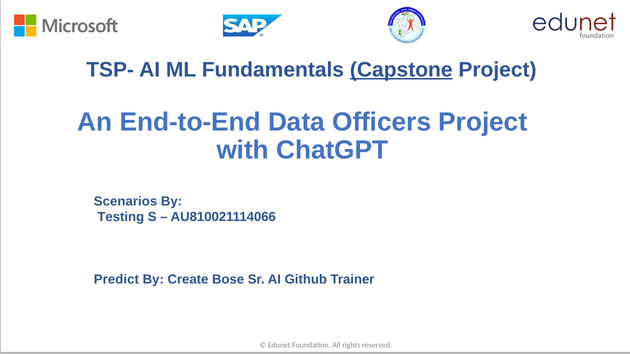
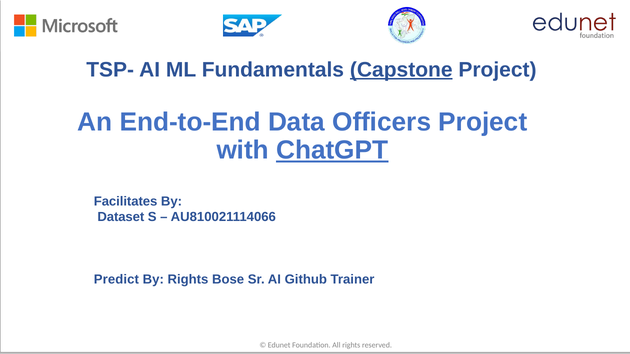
ChatGPT underline: none -> present (332, 150)
Scenarios: Scenarios -> Facilitates (126, 201)
Testing: Testing -> Dataset (121, 217)
By Create: Create -> Rights (188, 280)
